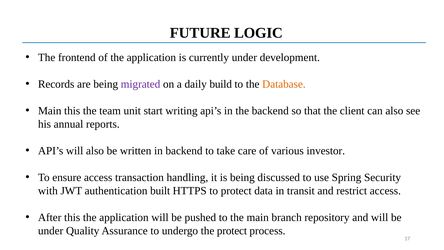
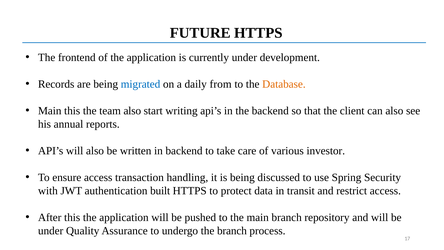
FUTURE LOGIC: LOGIC -> HTTPS (258, 33)
migrated colour: purple -> blue (141, 84)
build: build -> from (221, 84)
team unit: unit -> also (132, 111)
the protect: protect -> branch (232, 231)
